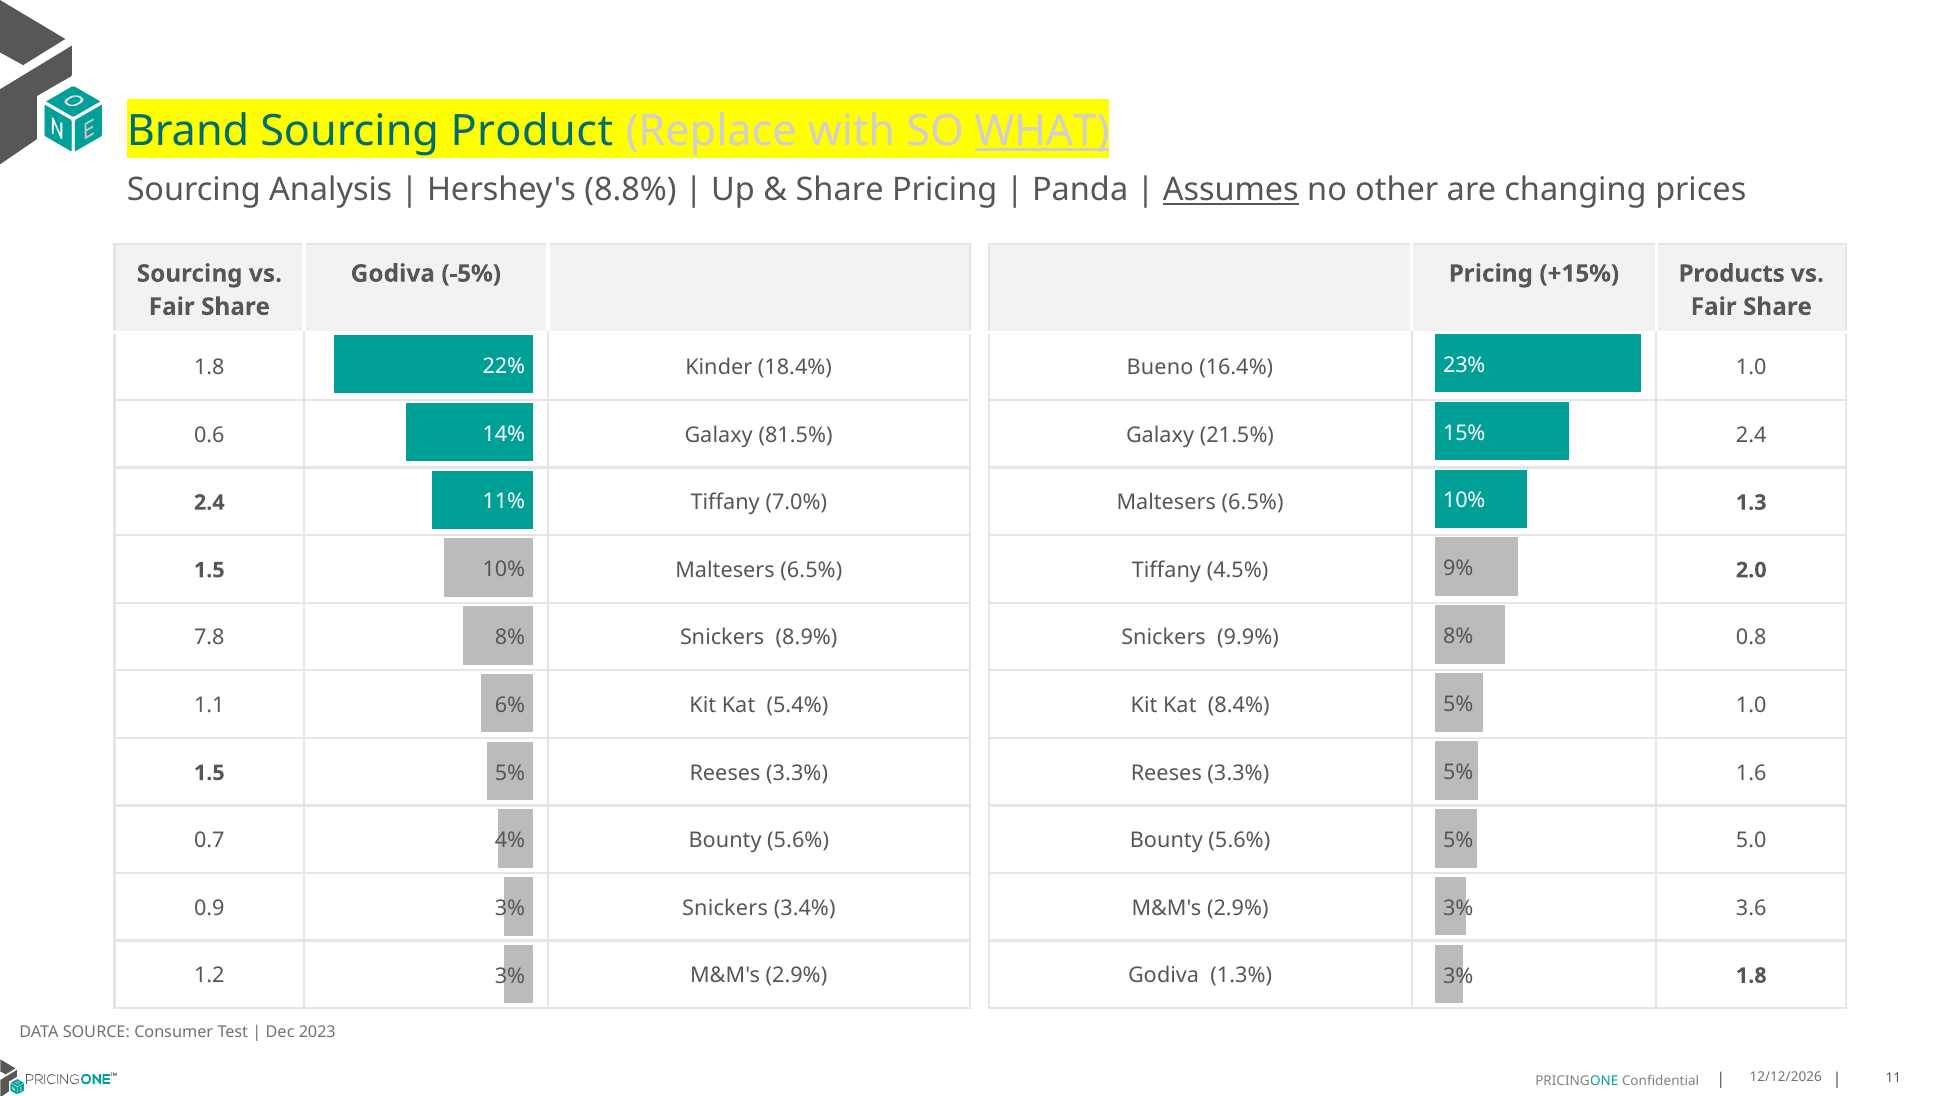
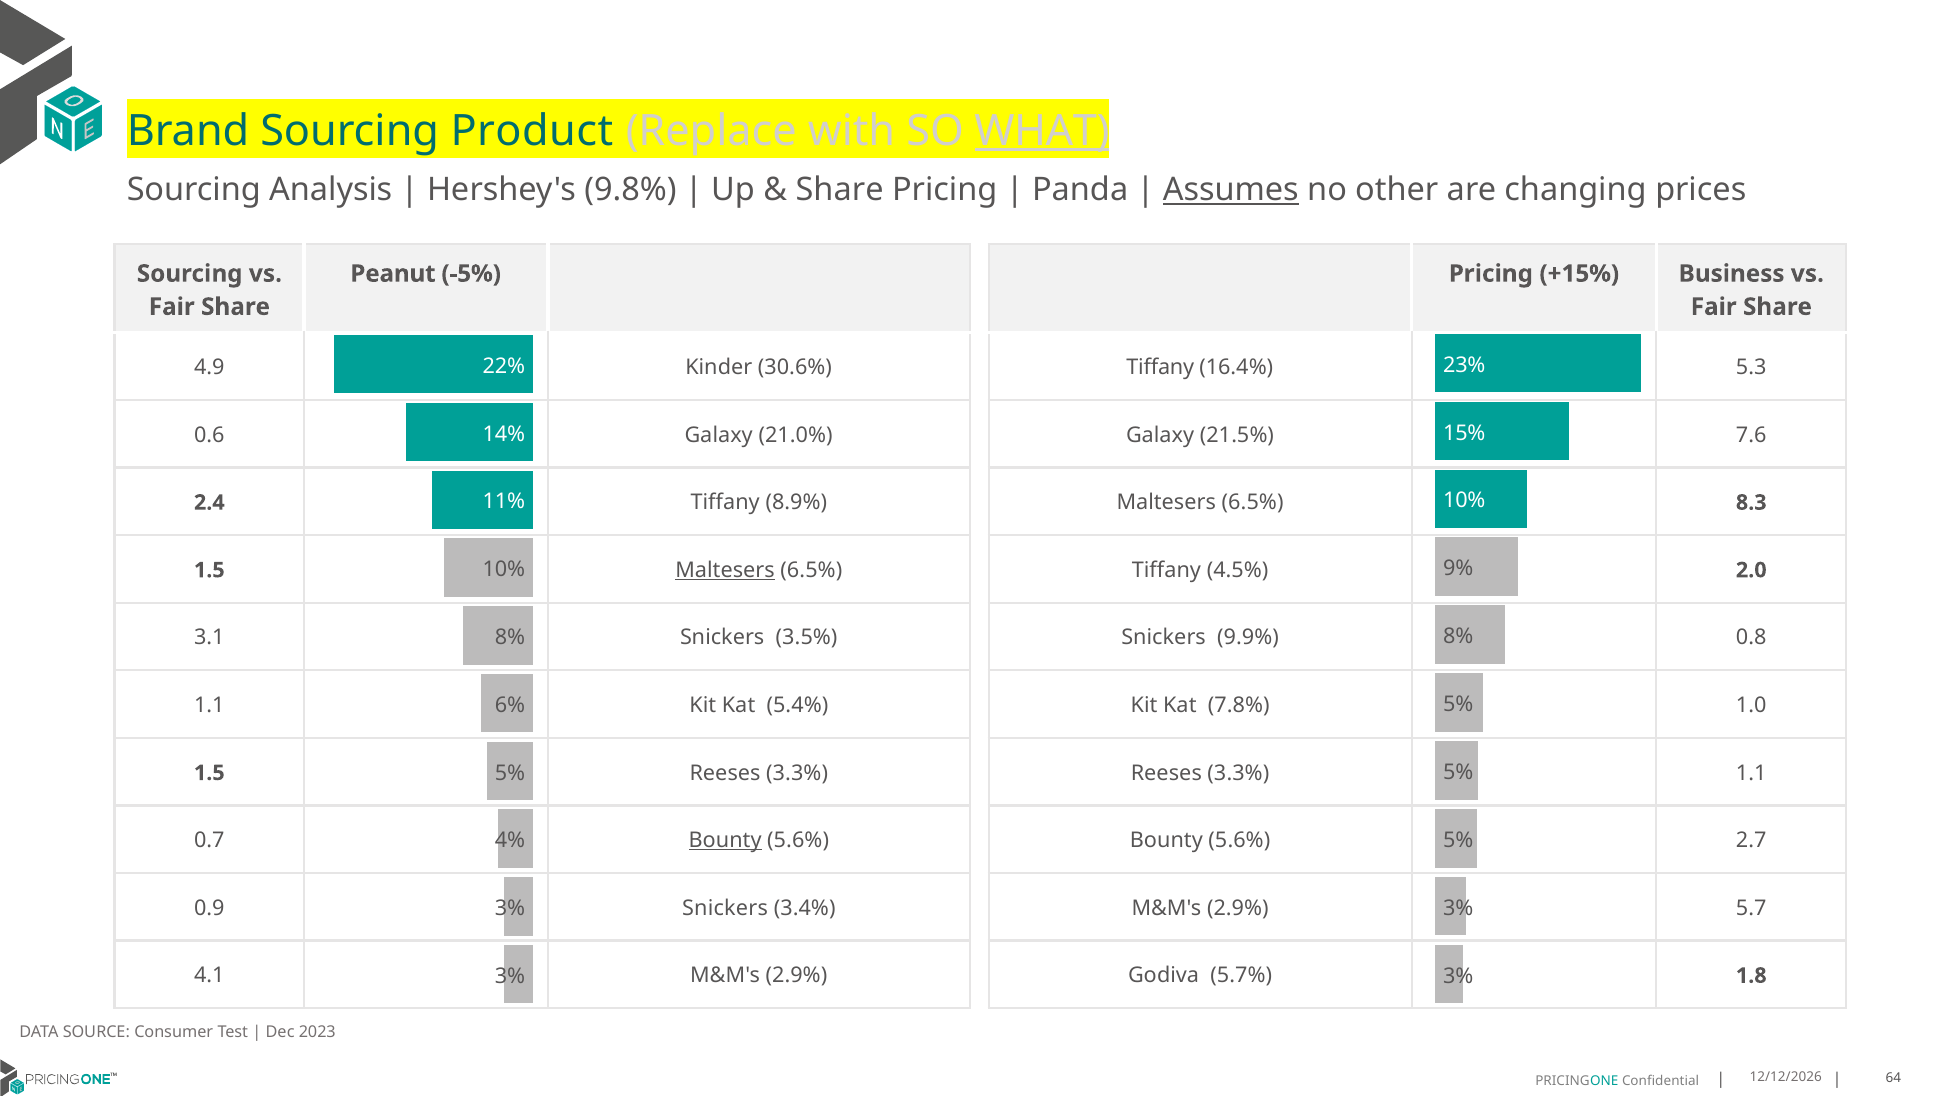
8.8%: 8.8% -> 9.8% (630, 190)
Godiva: Godiva -> Peanut (393, 274)
Products: Products -> Business (1732, 274)
1.8: 1.8 -> 4.9 (209, 368)
18.4%: 18.4% -> 30.6% (795, 368)
Bueno: Bueno -> Tiffany (1160, 368)
16.4% 1.0: 1.0 -> 5.3 (1751, 368)
81.5%: 81.5% -> 21.0% (796, 435)
21.5% 2.4: 2.4 -> 7.6 (1751, 435)
1.3: 1.3 -> 8.3 (1751, 503)
7.0%: 7.0% -> 8.9% (796, 503)
Maltesers underline: none -> present (725, 570)
7.8: 7.8 -> 3.1 (209, 638)
8.9%: 8.9% -> 3.5% (807, 638)
8.4%: 8.4% -> 7.8% (1239, 706)
3.3% 1.6: 1.6 -> 1.1 (1751, 773)
Bounty underline: none -> present (725, 841)
5.0: 5.0 -> 2.7 (1751, 841)
3.6: 3.6 -> 5.7 (1751, 908)
1.2: 1.2 -> 4.1 (209, 976)
1.3%: 1.3% -> 5.7% (1241, 976)
11: 11 -> 64 (1893, 1078)
